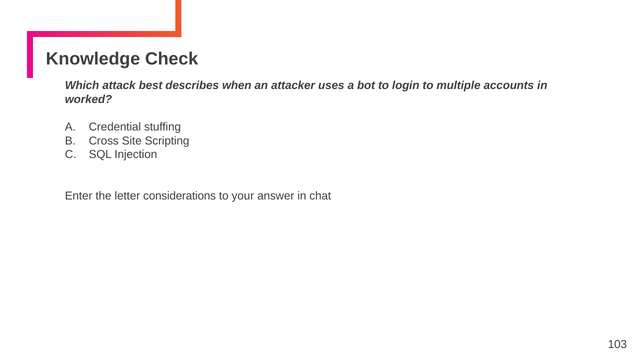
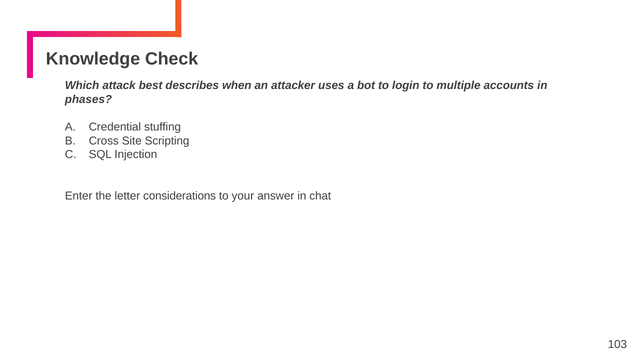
worked: worked -> phases (88, 99)
